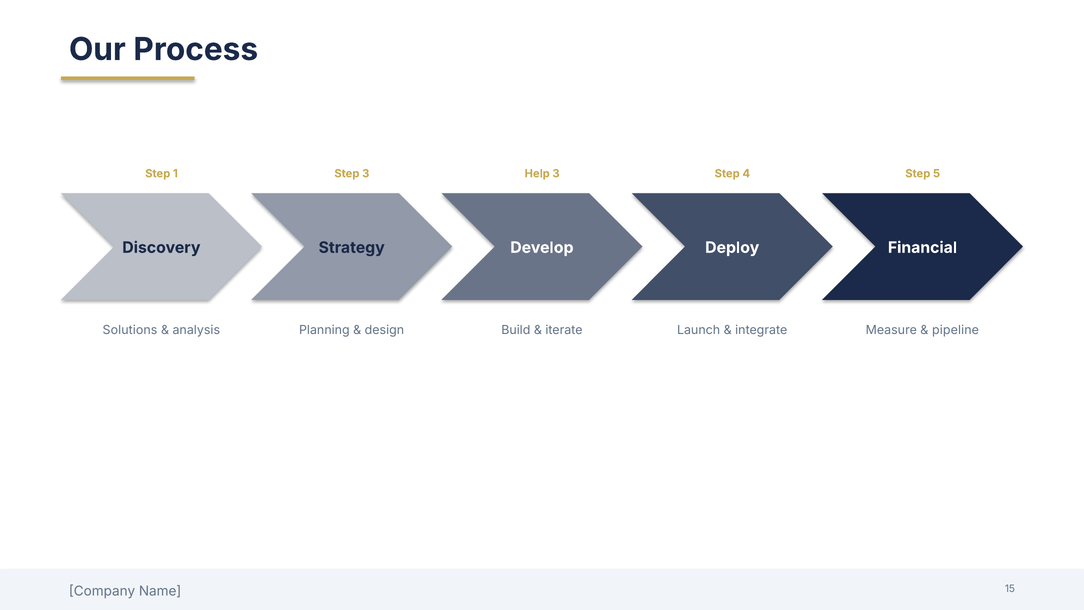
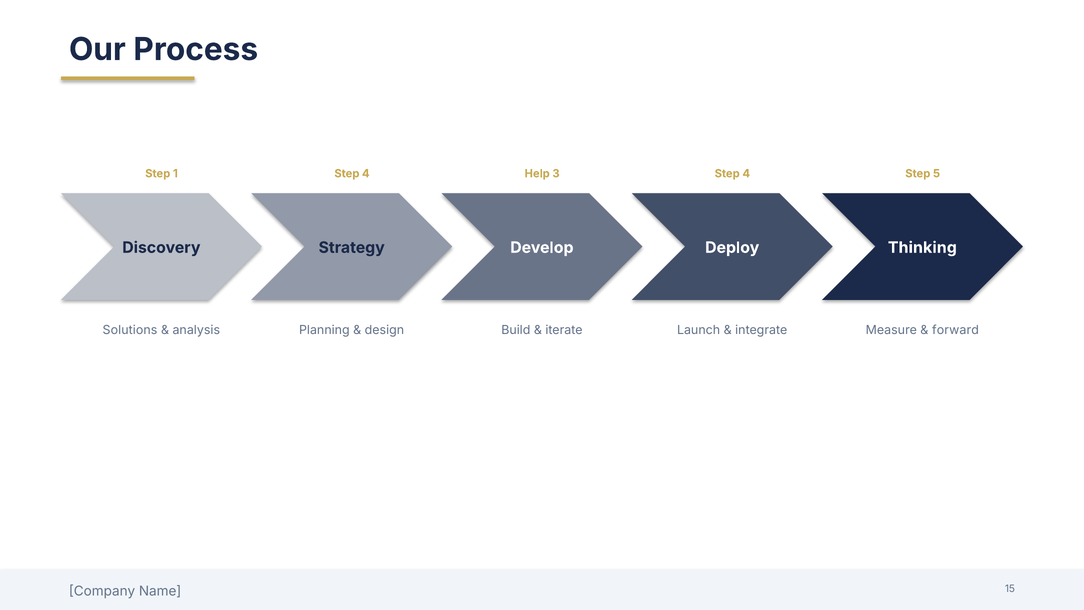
3: 3 -> 4 (366, 173)
Financial: Financial -> Thinking (922, 248)
pipeline: pipeline -> forward (956, 330)
